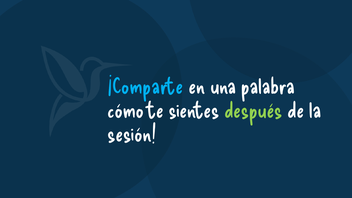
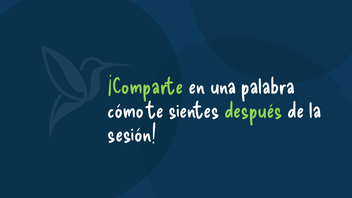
¡Comparte colour: light blue -> light green (145, 87)
